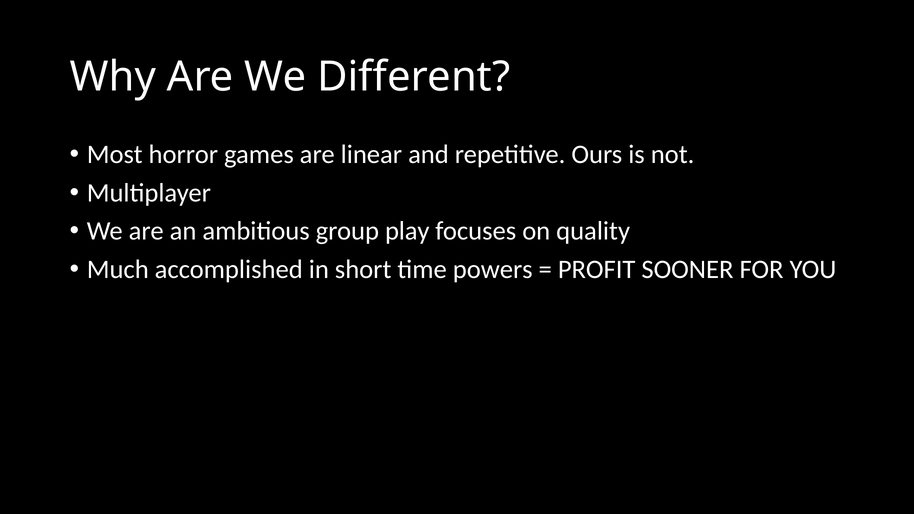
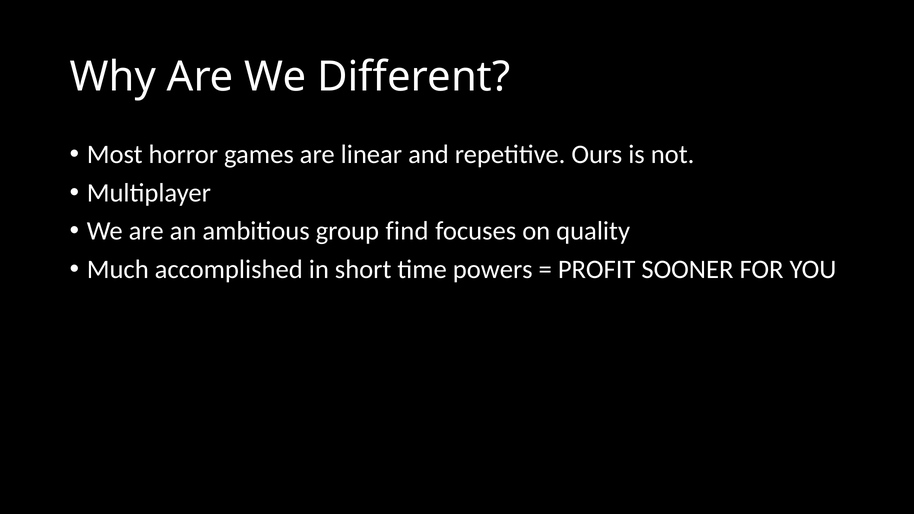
play: play -> find (407, 231)
